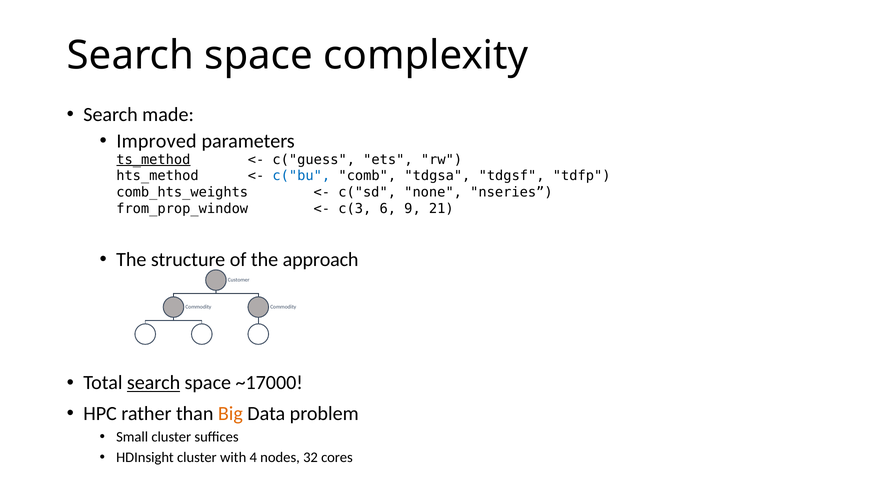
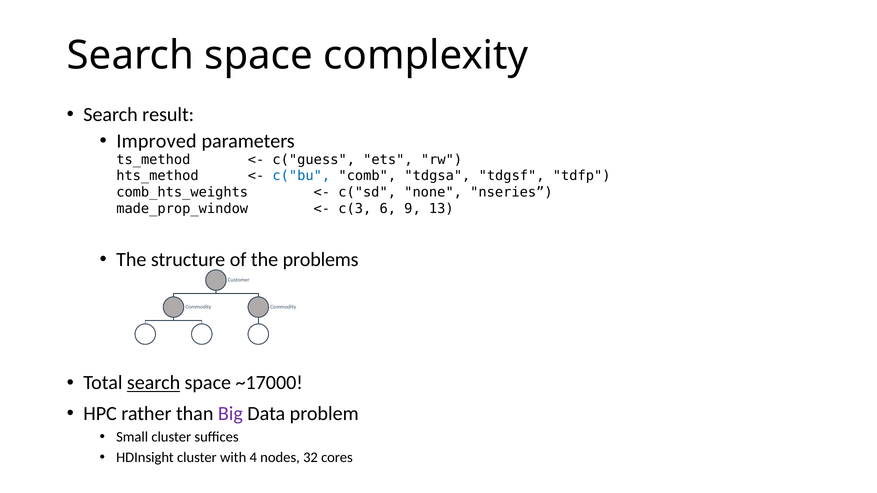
made: made -> result (168, 115)
ts_method underline: present -> none (153, 160)
from_prop_window: from_prop_window -> made_prop_window (182, 209)
21: 21 -> 13 (441, 209)
approach: approach -> problems (321, 260)
Big colour: orange -> purple (230, 414)
